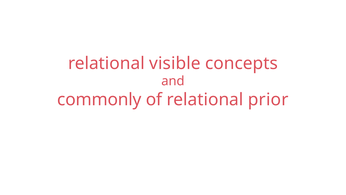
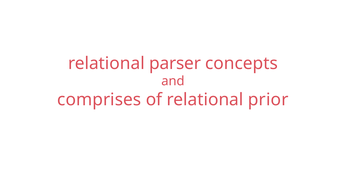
visible: visible -> parser (175, 63)
commonly: commonly -> comprises (99, 100)
